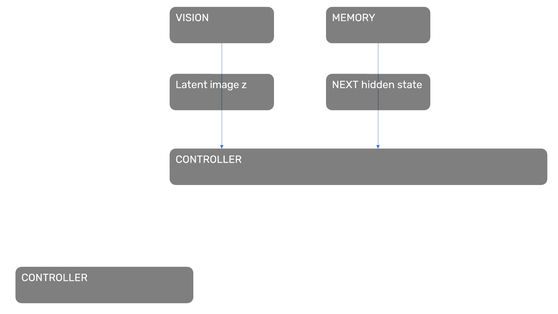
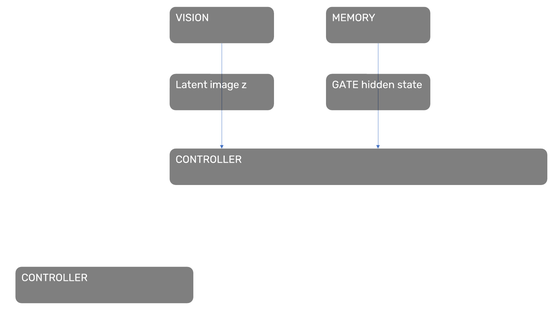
NEXT: NEXT -> GATE (345, 85)
